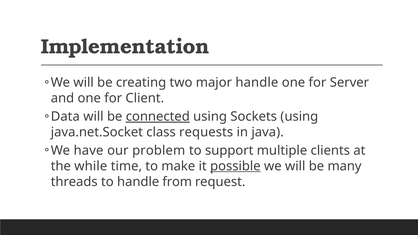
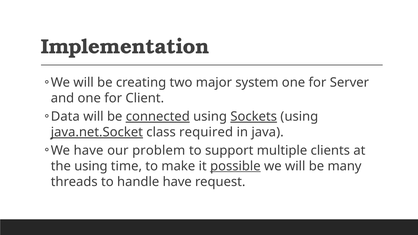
major handle: handle -> system (257, 83)
Sockets underline: none -> present (254, 117)
java.net.Socket underline: none -> present (97, 132)
requests: requests -> required (206, 132)
the while: while -> using (91, 166)
handle from: from -> have (177, 182)
